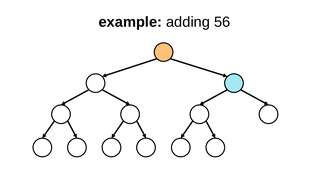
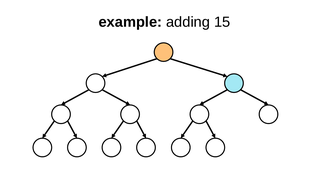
56: 56 -> 15 (222, 22)
